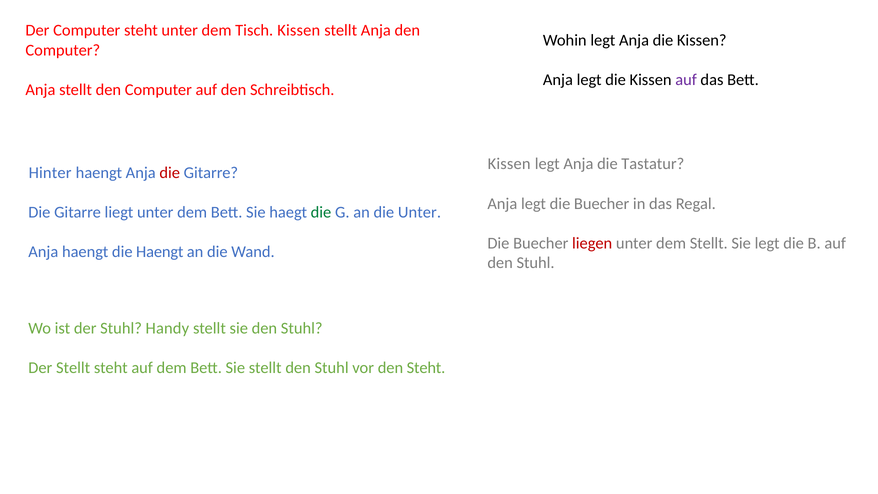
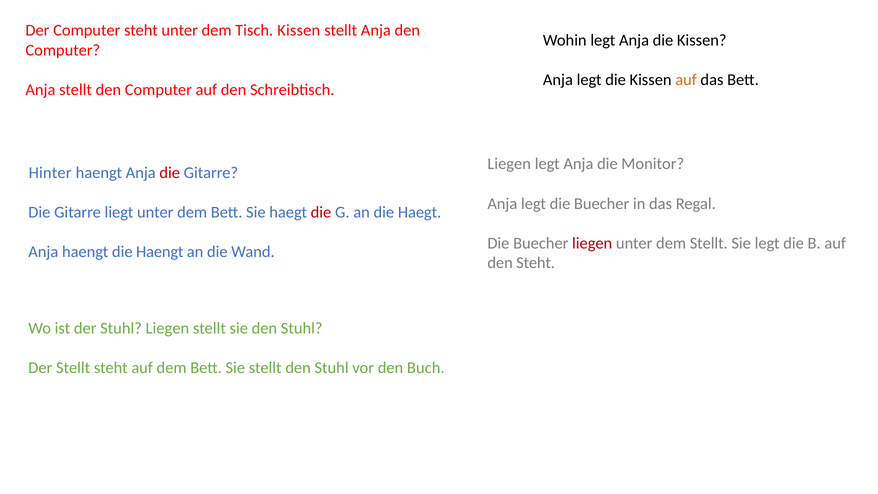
auf colour: purple -> orange (686, 80)
Kissen: Kissen -> Liegen (509, 164)
Tastatur: Tastatur -> Monitor (653, 164)
die colour: green -> red (321, 212)
die Unter: Unter -> Haegt (420, 212)
Stuhl: Stuhl -> Steht (536, 263)
Stuhl Handy: Handy -> Liegen (167, 328)
den Steht: Steht -> Buch (426, 368)
